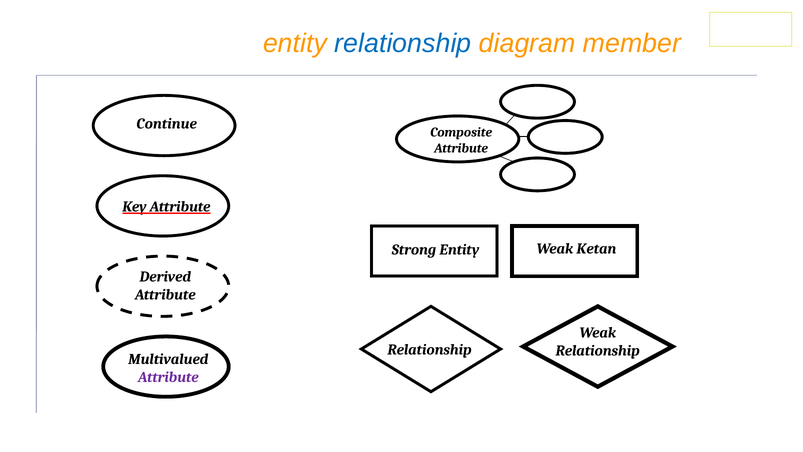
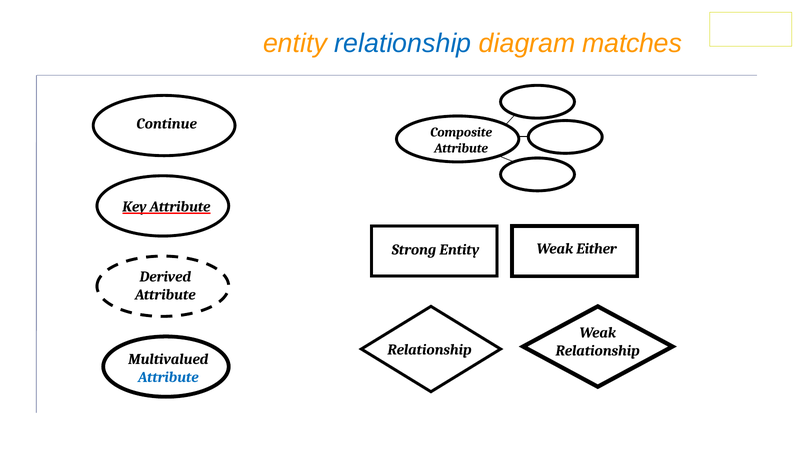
member: member -> matches (632, 44)
Ketan: Ketan -> Either (596, 249)
Attribute colour: purple -> blue (168, 377)
